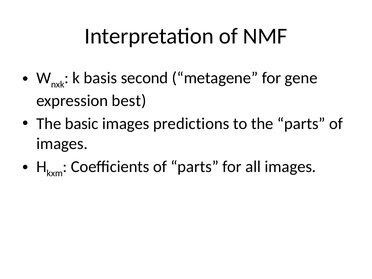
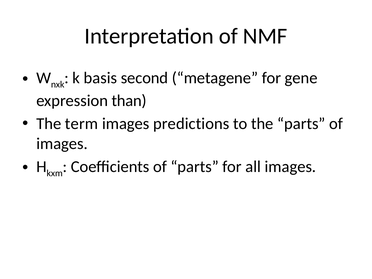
best: best -> than (129, 101)
basic: basic -> term (82, 124)
